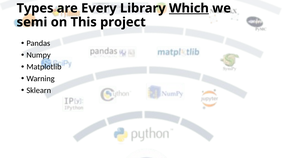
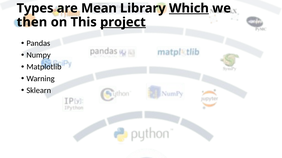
Every: Every -> Mean (99, 8)
semi: semi -> then (32, 22)
project underline: none -> present (123, 22)
